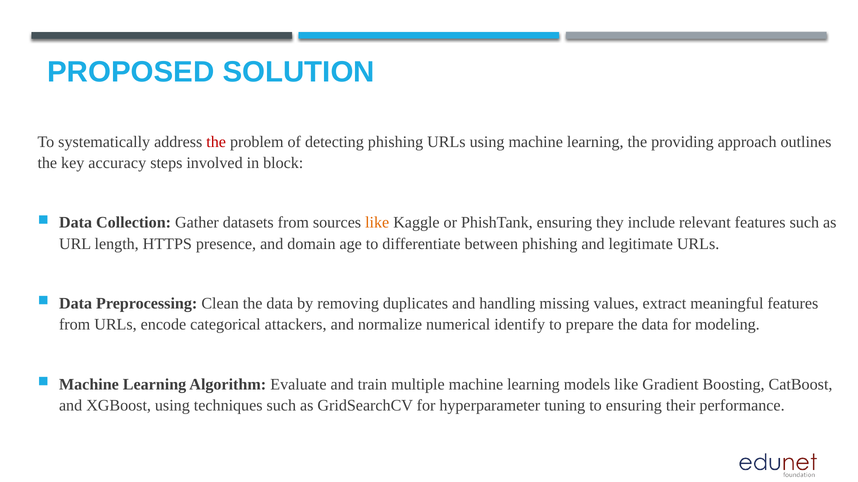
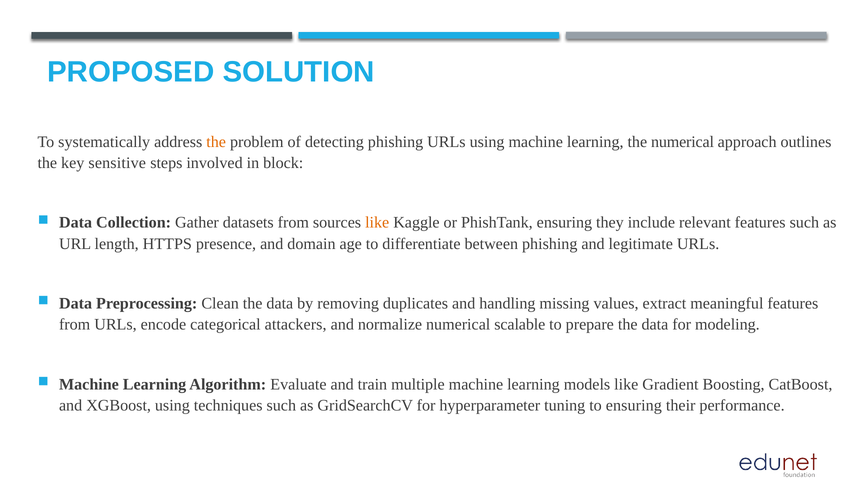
the colour: red -> orange (216, 142)
the providing: providing -> numerical (683, 142)
accuracy: accuracy -> sensitive (117, 163)
identify: identify -> scalable (520, 325)
